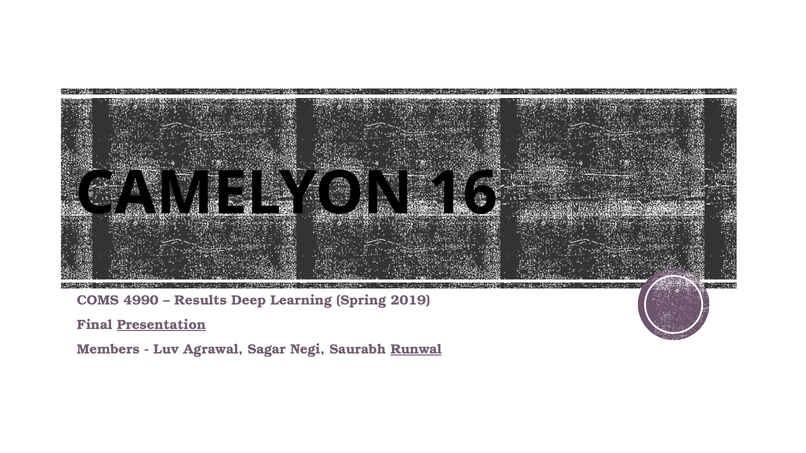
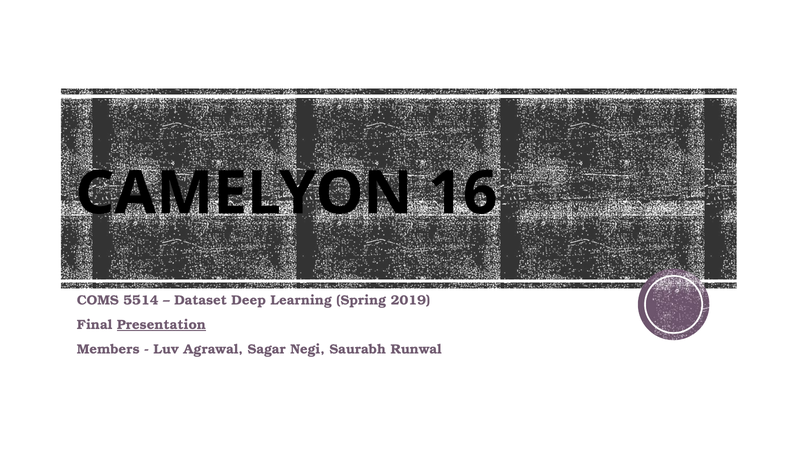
4990: 4990 -> 5514 (141, 300)
Results: Results -> Dataset (201, 300)
Runwal underline: present -> none (416, 349)
